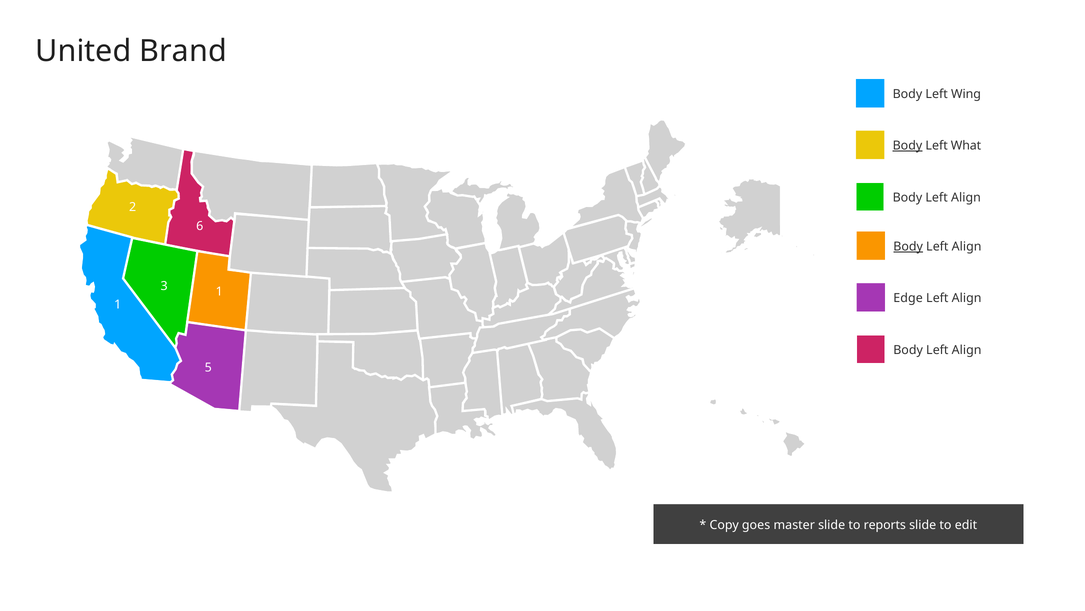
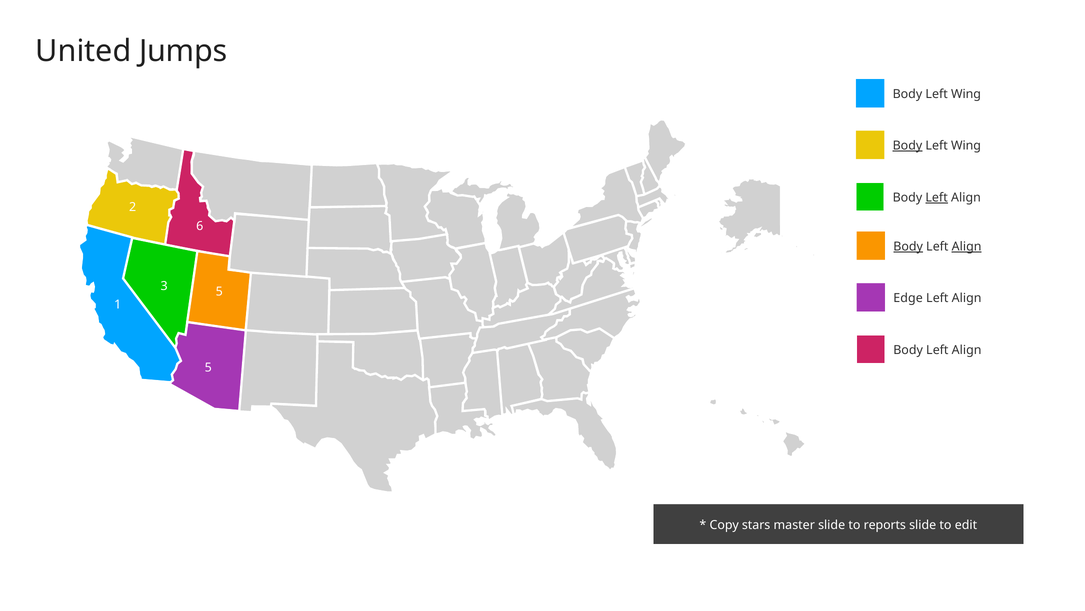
Brand: Brand -> Jumps (183, 51)
What: What -> Wing (966, 146)
Left underline: none -> present (937, 197)
Align underline: none -> present (967, 246)
1: 1 -> 5 (219, 291)
goes: goes -> stars (756, 524)
